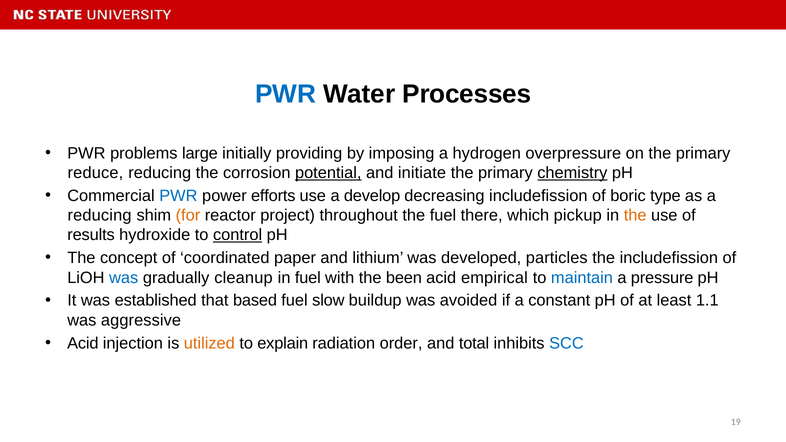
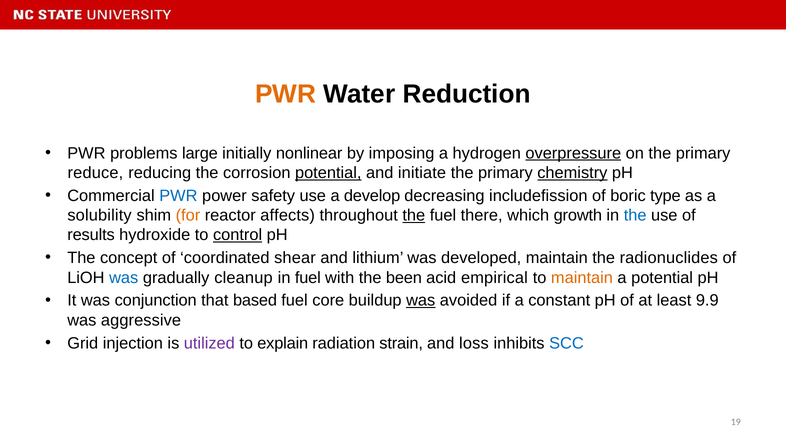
PWR colour: blue -> orange (286, 94)
Processes: Processes -> Reduction (467, 94)
providing: providing -> nonlinear (309, 153)
overpressure underline: none -> present (573, 153)
efforts: efforts -> safety (273, 196)
reducing: reducing -> solubility (100, 215)
project: project -> affects (288, 215)
the underline: none -> present (414, 215)
pickup: pickup -> growth (578, 215)
the colour: orange -> blue (635, 215)
paper: paper -> shear (295, 258)
developed particles: particles -> maintain (557, 258)
the includefission: includefission -> radionuclides (669, 258)
maintain colour: blue -> orange (582, 278)
a pressure: pressure -> potential (662, 278)
established: established -> conjunction (156, 301)
slow: slow -> core (328, 301)
was underline: none -> present (421, 301)
1.1: 1.1 -> 9.9 (707, 301)
Acid: Acid -> Grid (83, 343)
utilized colour: orange -> purple (209, 343)
order: order -> strain (401, 343)
total: total -> loss (474, 343)
